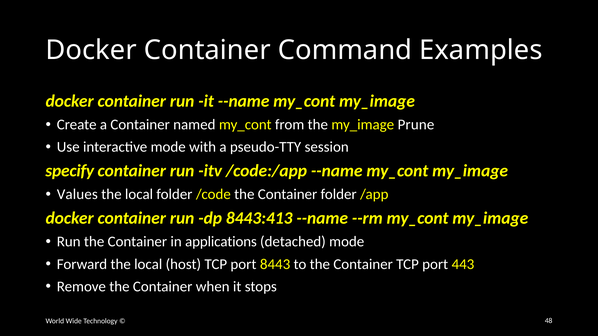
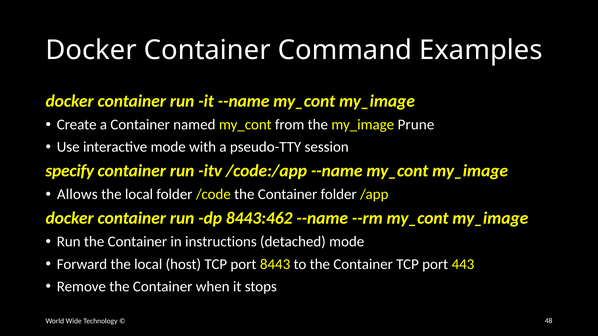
Values: Values -> Allows (77, 195)
8443:413: 8443:413 -> 8443:462 (259, 218)
applications: applications -> instructions (221, 242)
